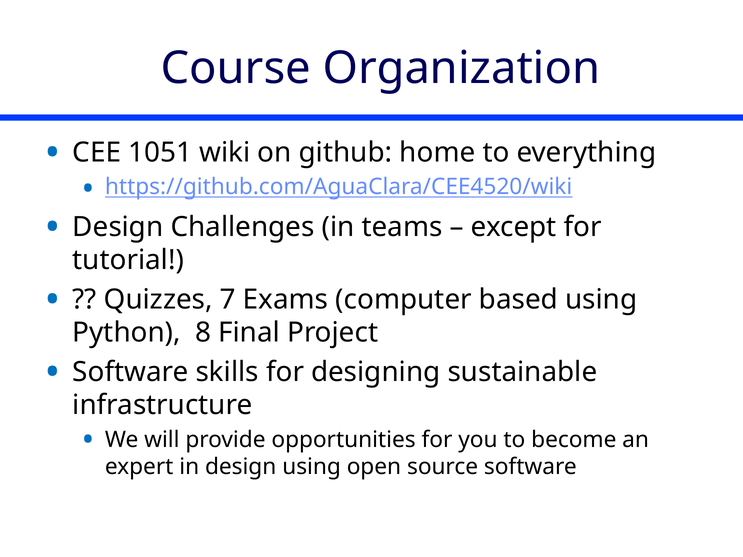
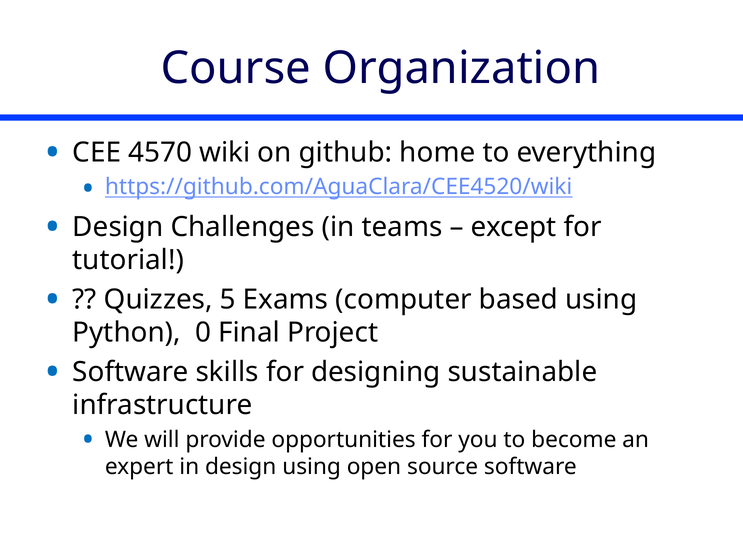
1051: 1051 -> 4570 (160, 152)
7: 7 -> 5 (228, 299)
8: 8 -> 0 (203, 333)
